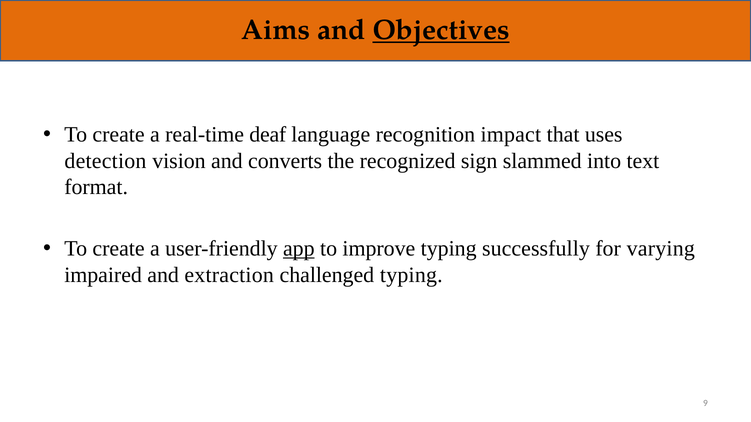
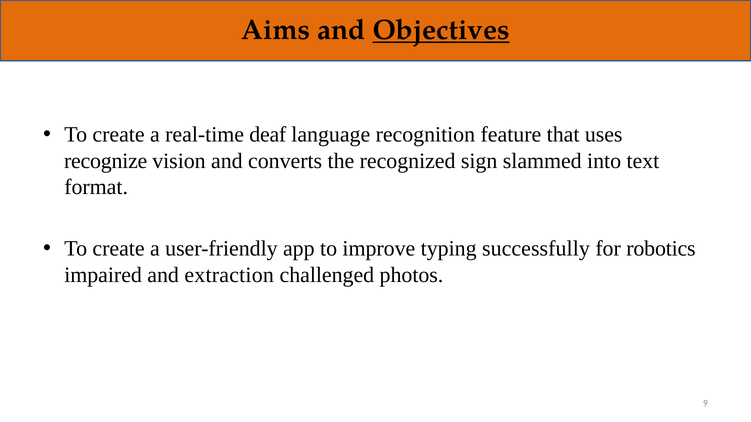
impact: impact -> feature (511, 135)
detection: detection -> recognize (106, 161)
app underline: present -> none (299, 249)
varying: varying -> robotics (661, 249)
challenged typing: typing -> photos (411, 275)
